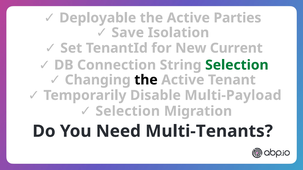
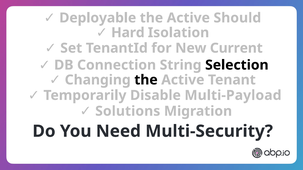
Parties: Parties -> Should (237, 18)
Save: Save -> Hard (128, 33)
Selection colour: green -> black (237, 65)
Selection: Selection -> Solutions (128, 111)
Multi-Tenants: Multi-Tenants -> Multi-Security (209, 132)
